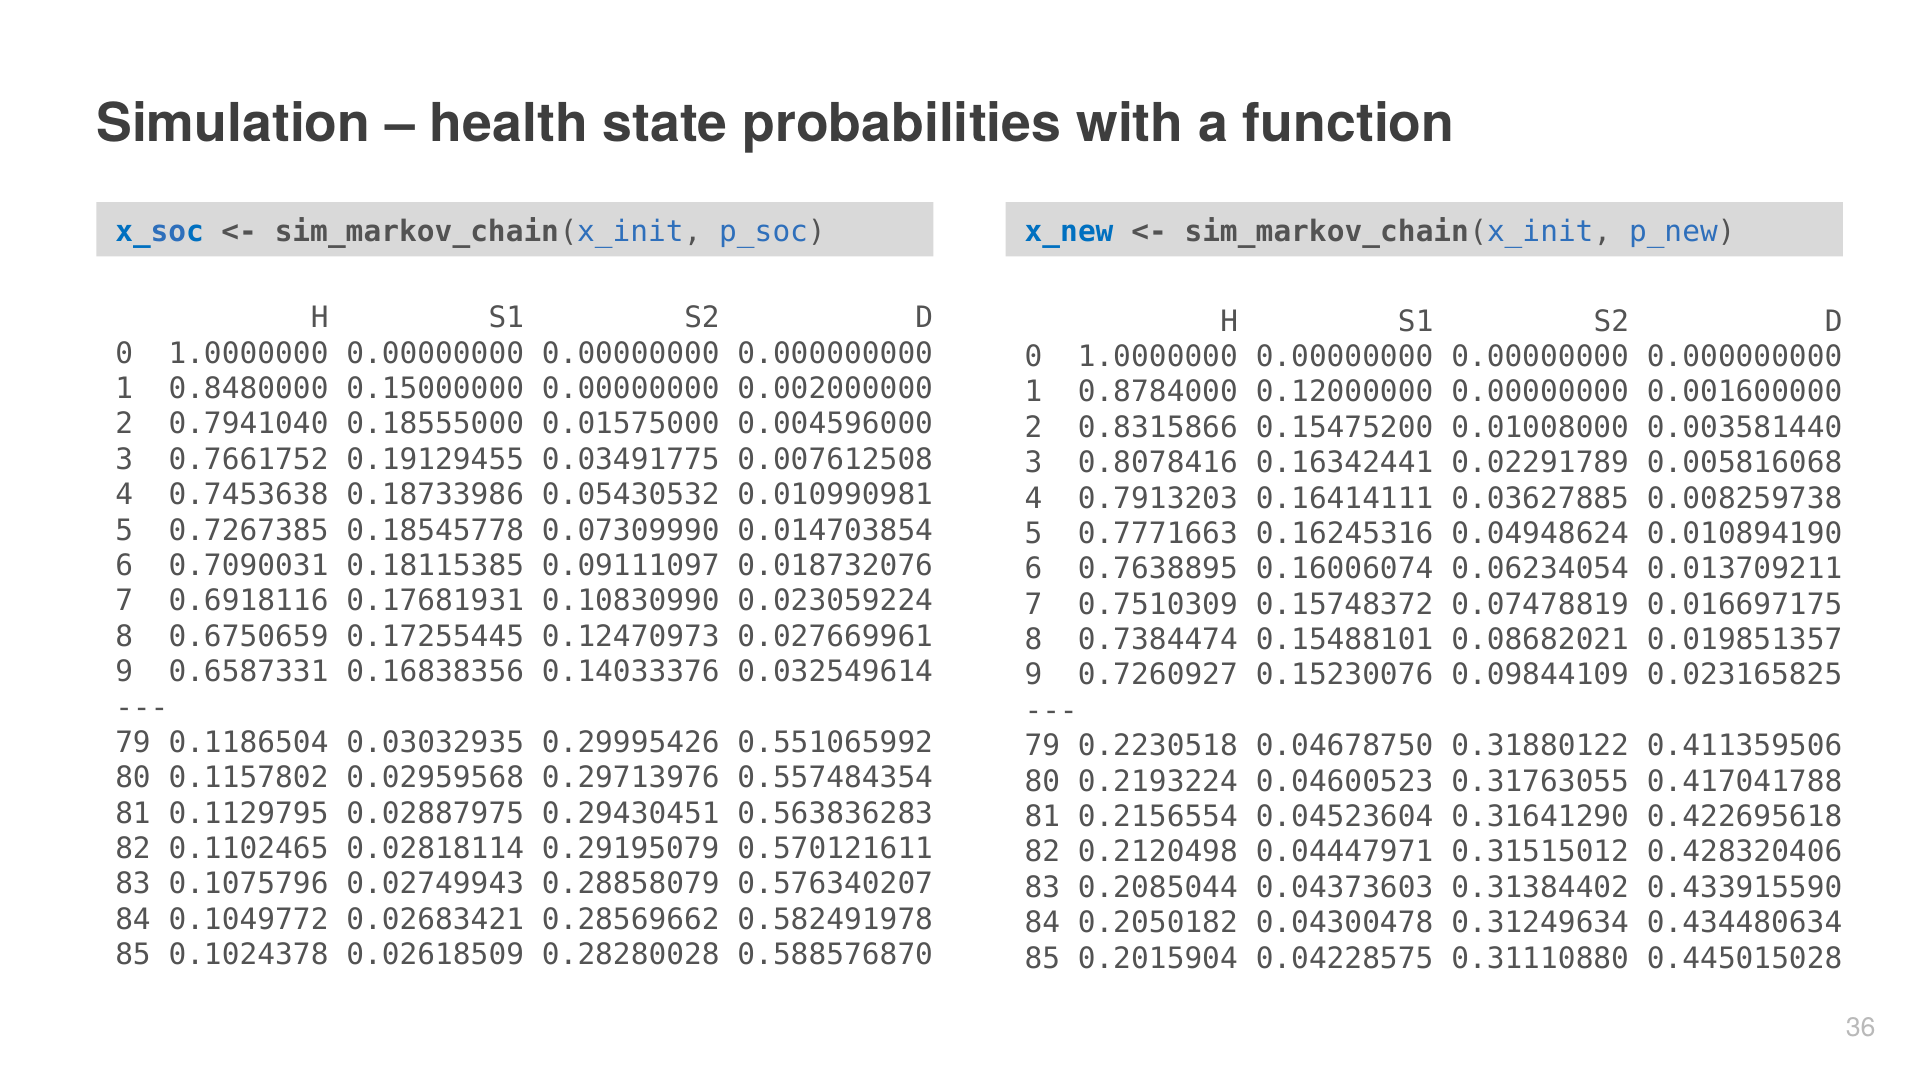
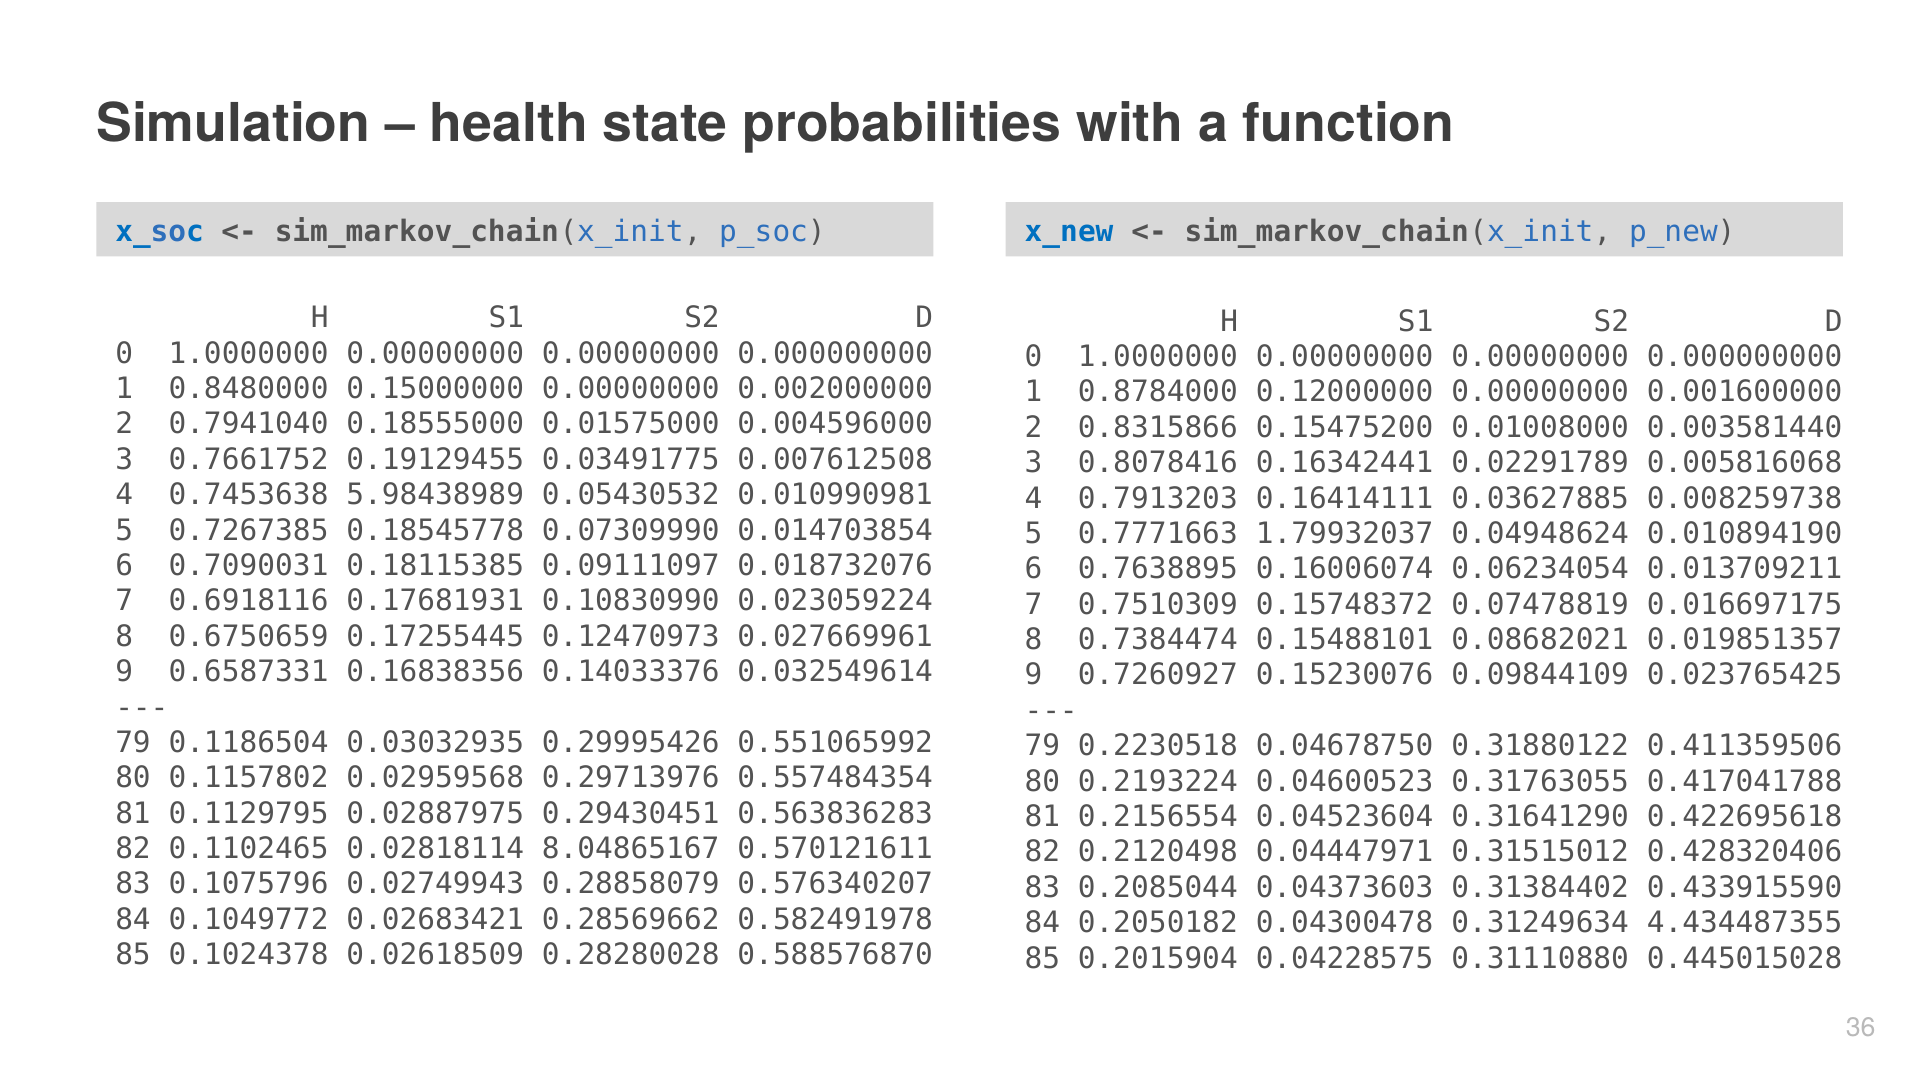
0.18733986: 0.18733986 -> 5.98438989 (435, 495)
0.16245316: 0.16245316 -> 1.79932037 (1345, 533)
0.023165825: 0.023165825 -> 0.023765425 (1745, 675)
0.29195079: 0.29195079 -> 8.04865167 (631, 848)
0.434480634: 0.434480634 -> 4.434487355 (1745, 923)
